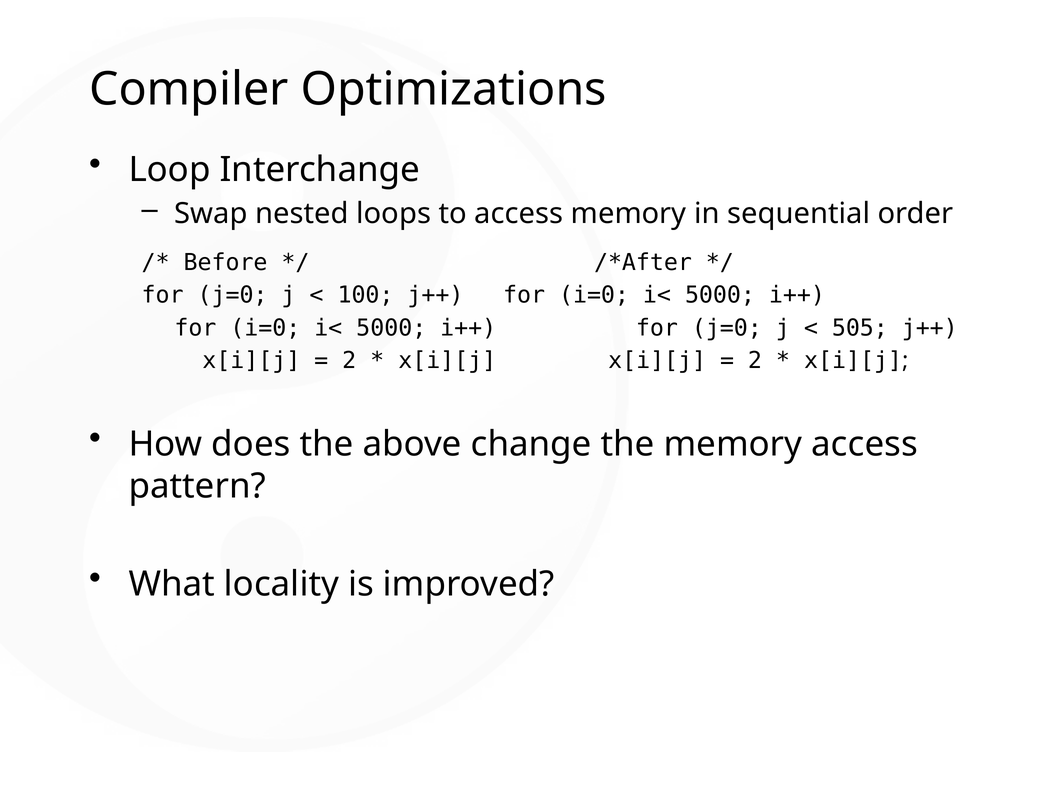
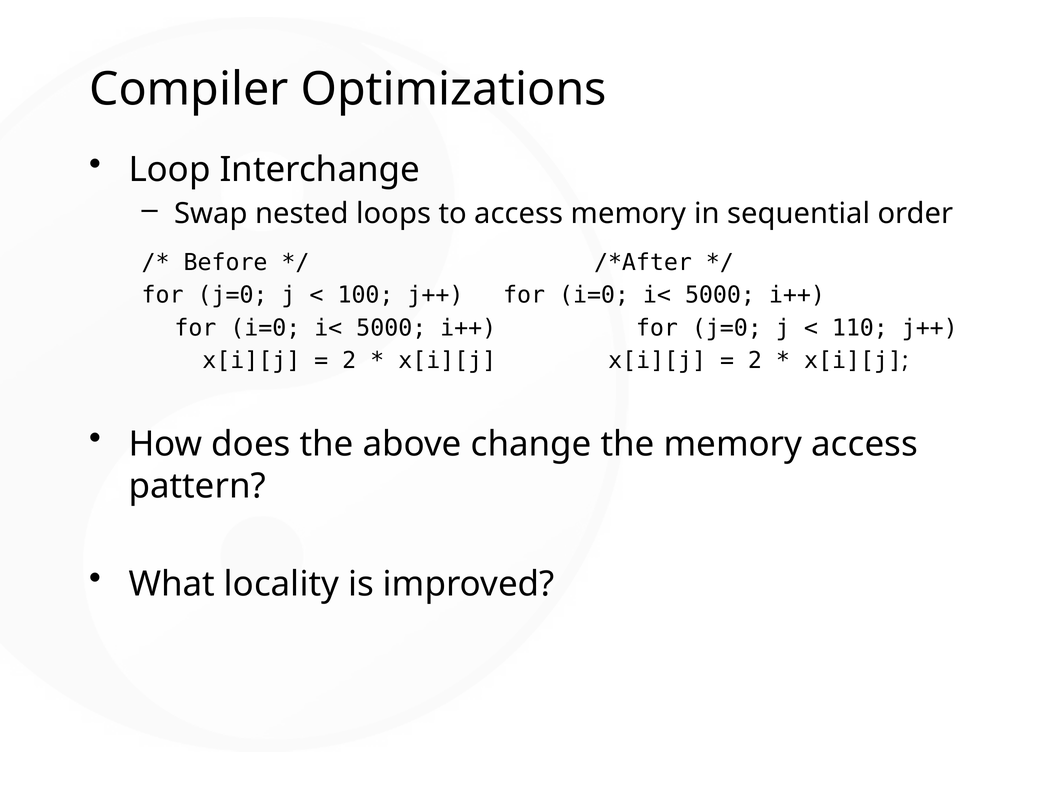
505: 505 -> 110 (860, 328)
